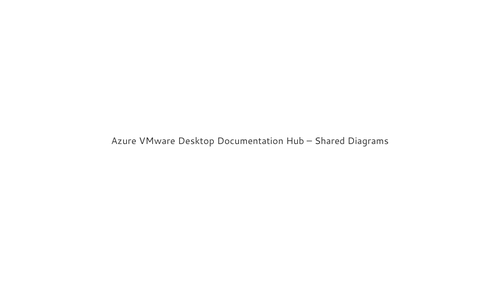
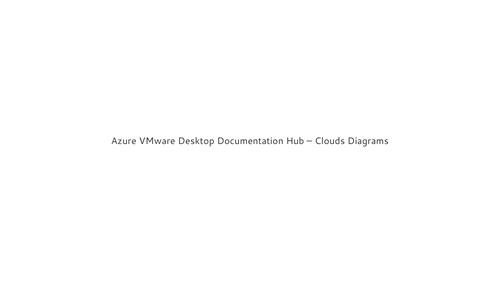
Shared: Shared -> Clouds (330, 141)
